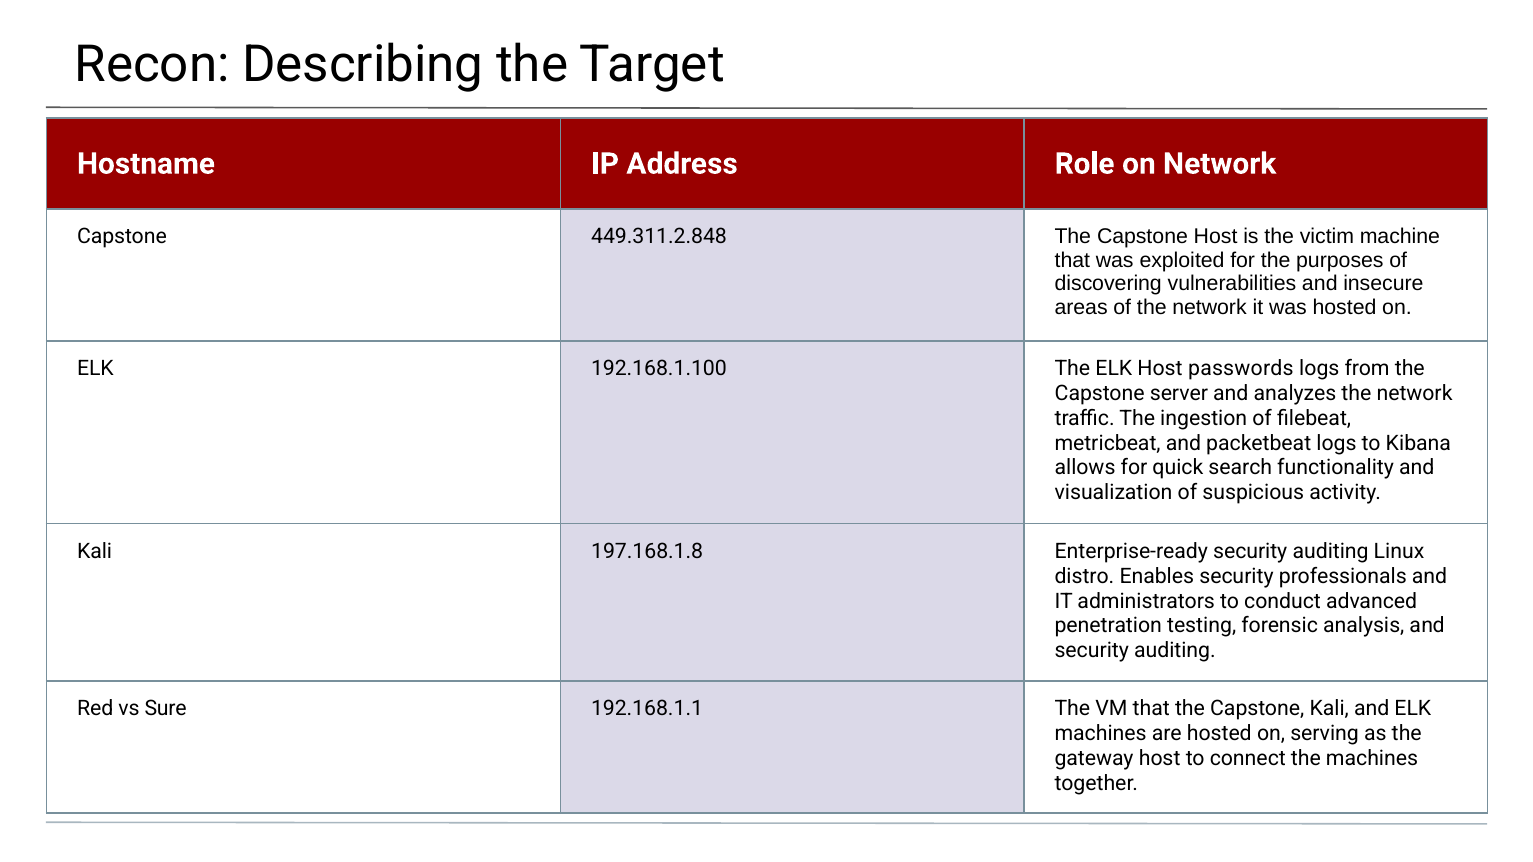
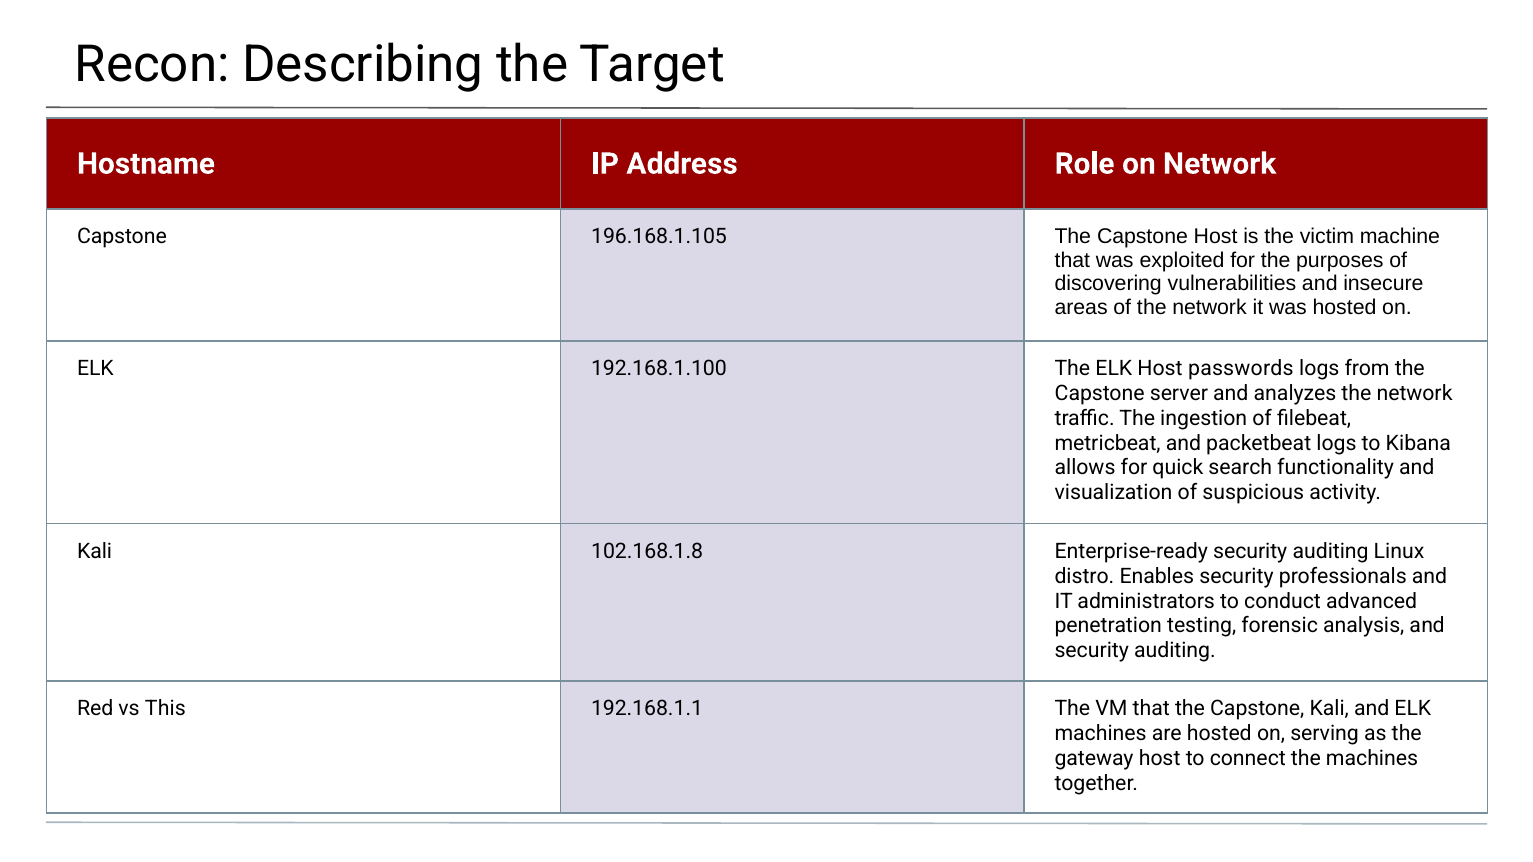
449.311.2.848: 449.311.2.848 -> 196.168.1.105 (659, 237)
197.168.1.8: 197.168.1.8 -> 102.168.1.8 (647, 552)
Sure: Sure -> This (165, 709)
